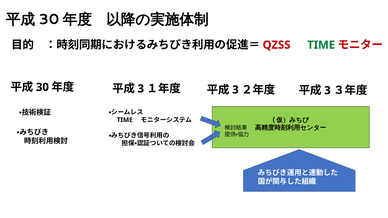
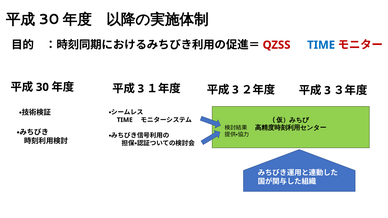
TIME colour: green -> blue (321, 45)
